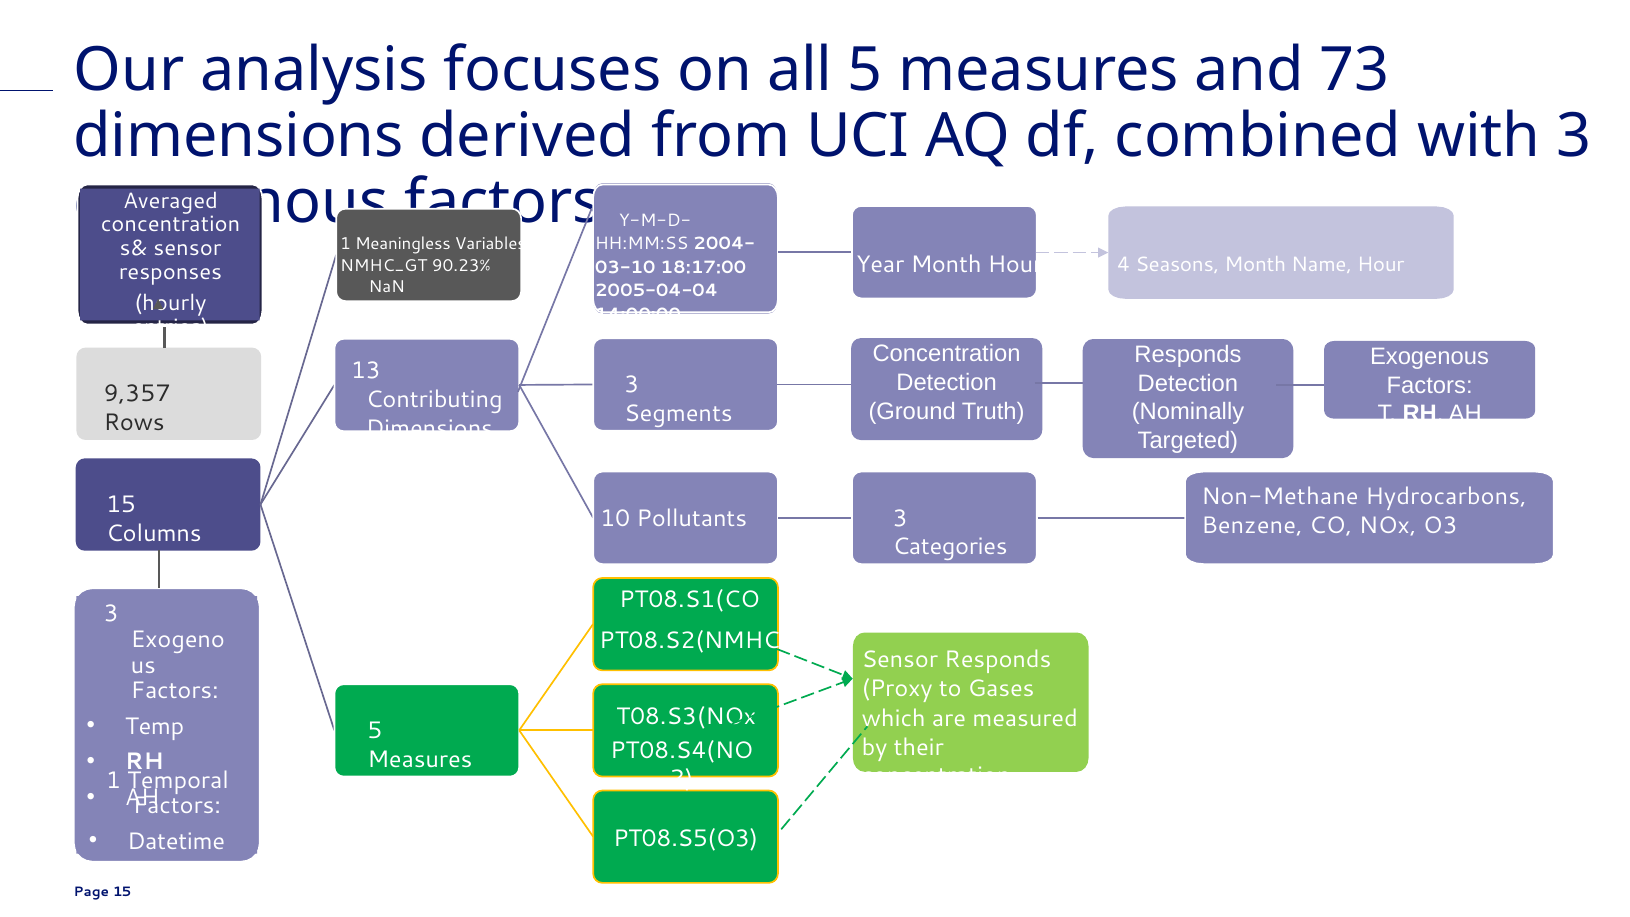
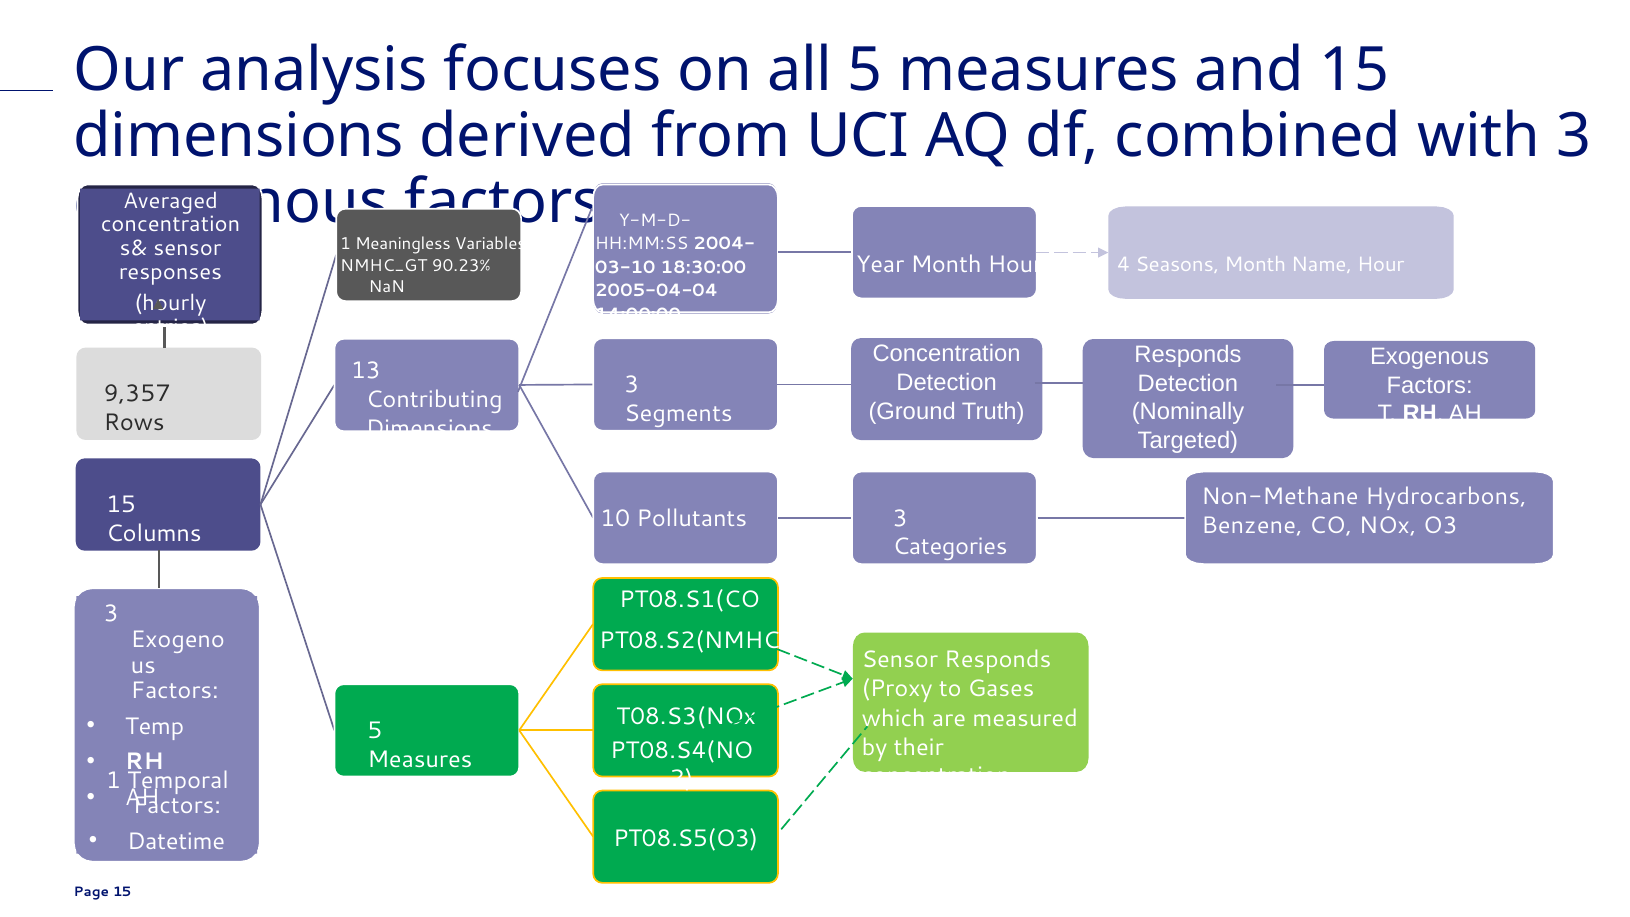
and 73: 73 -> 15 (1355, 71)
18:17:00: 18:17:00 -> 18:30:00 (703, 267)
